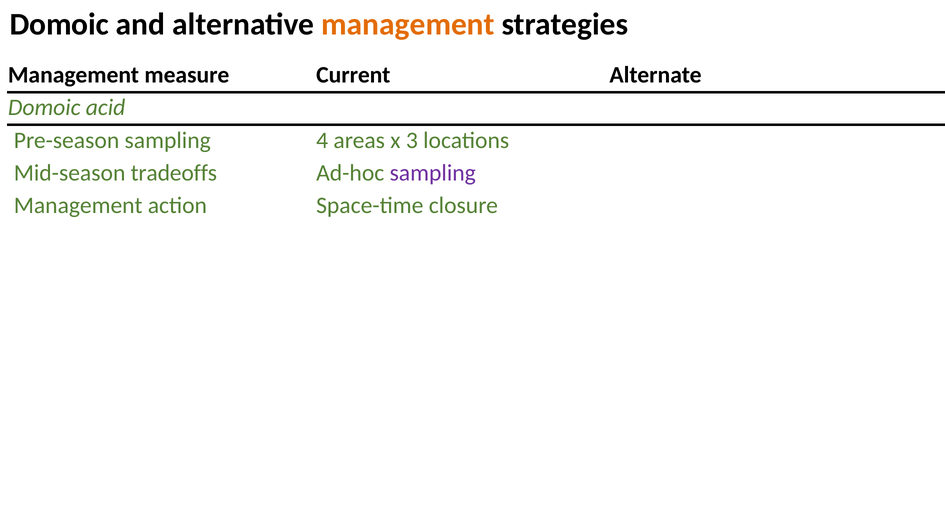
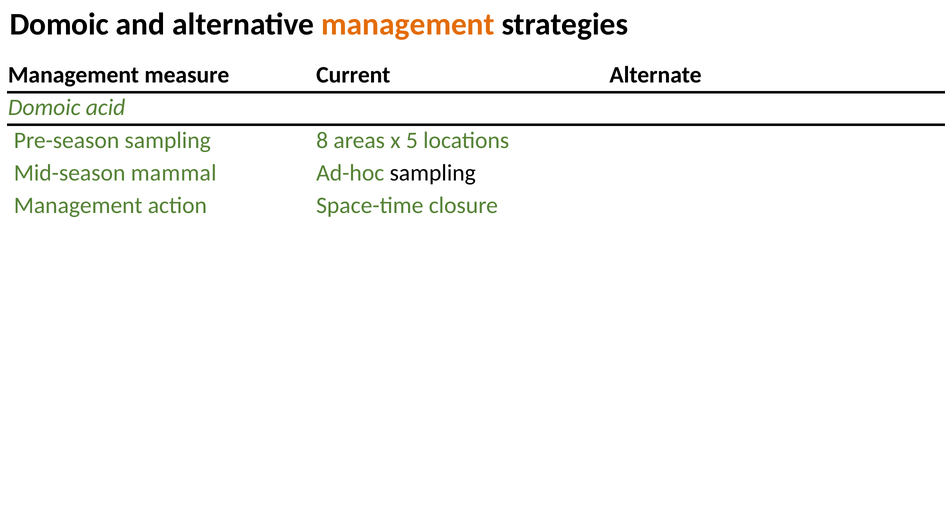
4: 4 -> 8 (322, 140)
3: 3 -> 5 (412, 140)
tradeoffs: tradeoffs -> mammal (174, 173)
sampling colour: purple -> black (433, 173)
